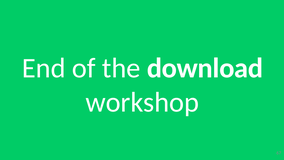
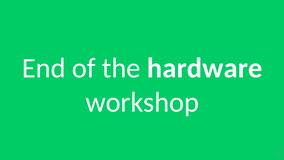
download: download -> hardware (205, 68)
